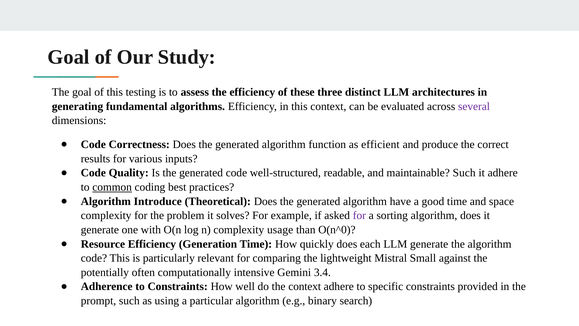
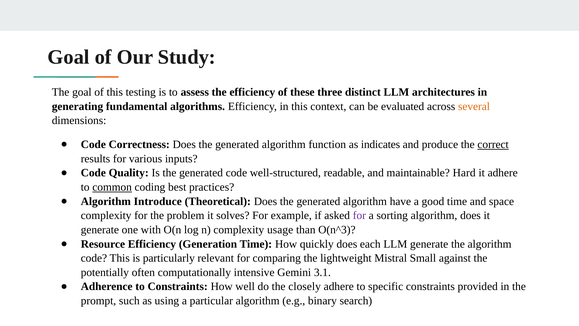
several colour: purple -> orange (474, 106)
efficient: efficient -> indicates (381, 144)
correct underline: none -> present (493, 144)
maintainable Such: Such -> Hard (464, 173)
O(n^0: O(n^0 -> O(n^3 (337, 230)
3.4: 3.4 -> 3.1 (322, 272)
the context: context -> closely (305, 286)
